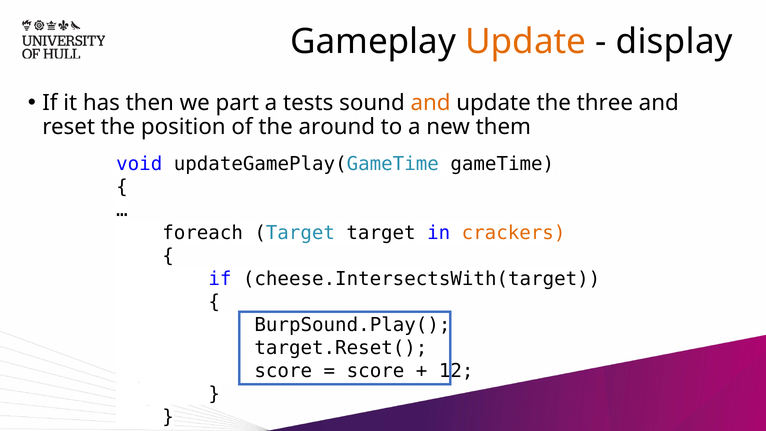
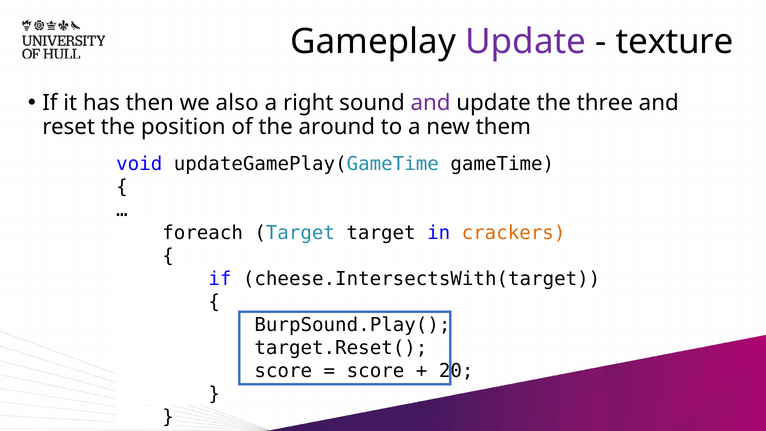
Update colour: orange -> purple (526, 41)
display: display -> texture (675, 41)
part: part -> also (237, 103)
tests: tests -> right (308, 103)
and colour: orange -> purple (431, 103)
12: 12 -> 20 (456, 371)
